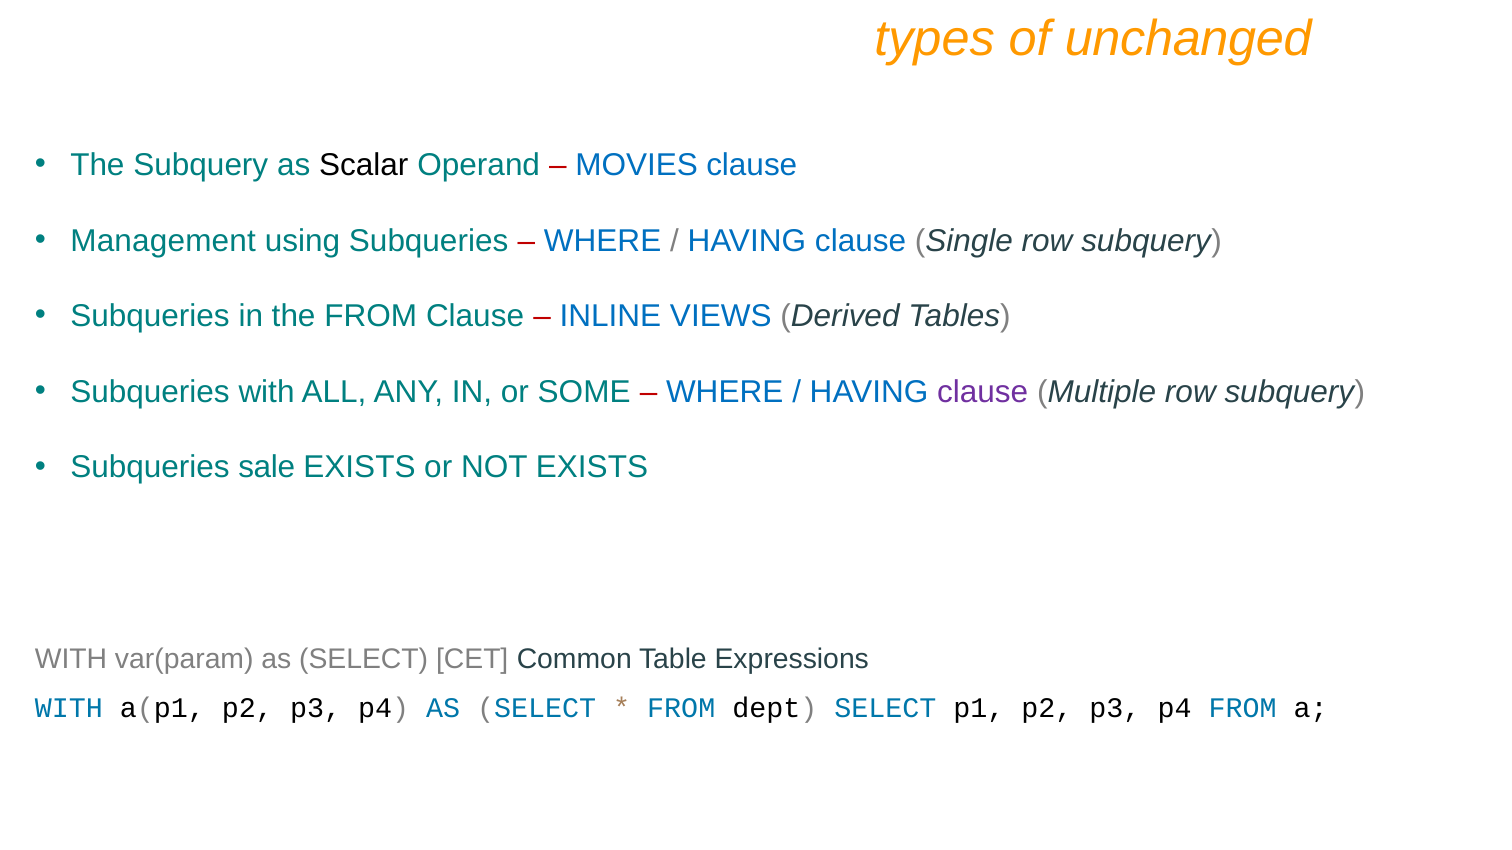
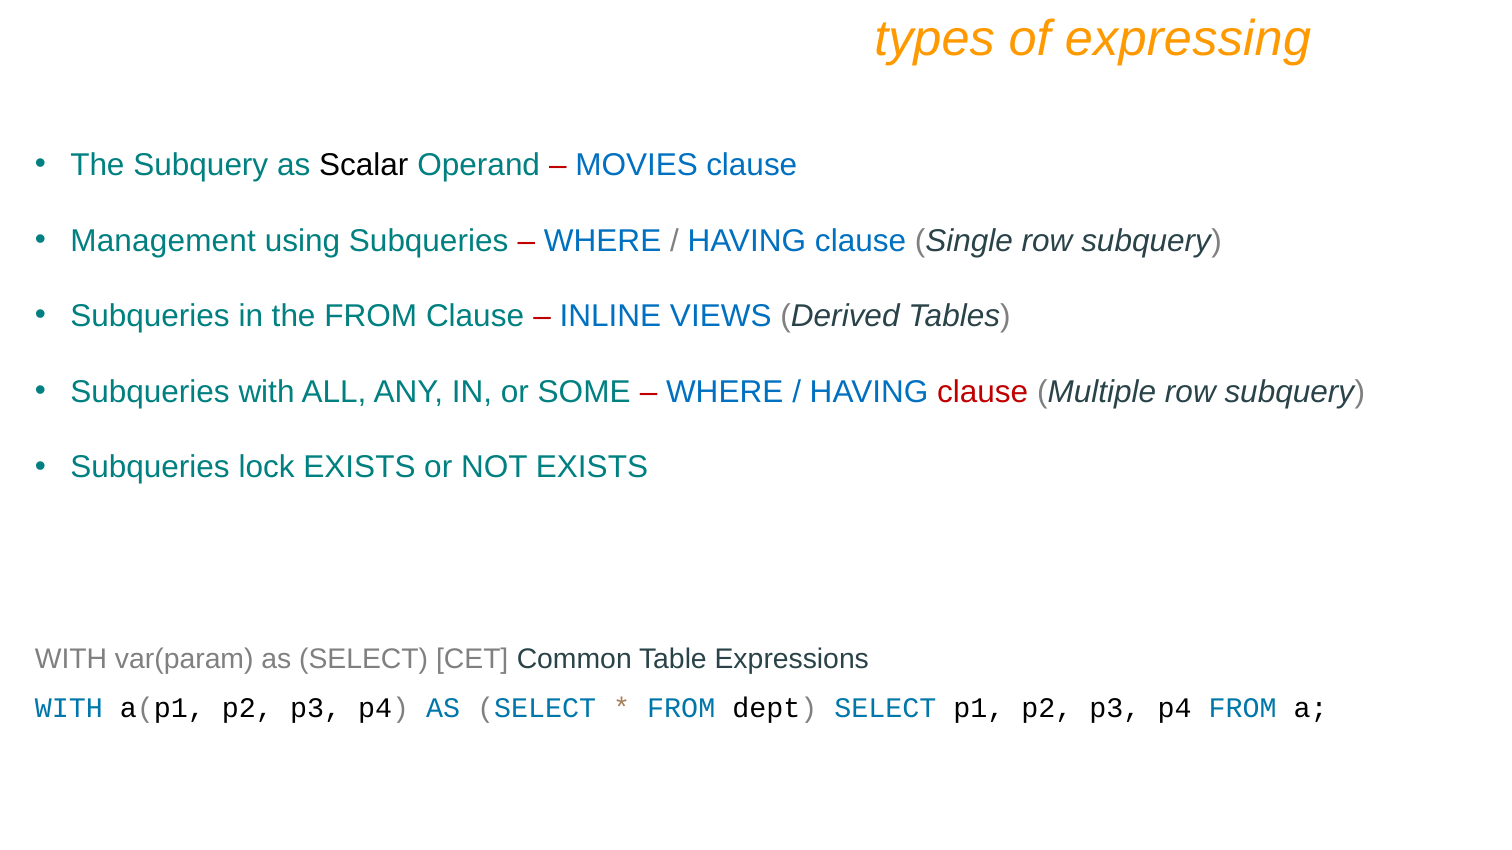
unchanged: unchanged -> expressing (1188, 39)
clause colour: purple -> red (983, 392)
sale: sale -> lock (267, 468)
